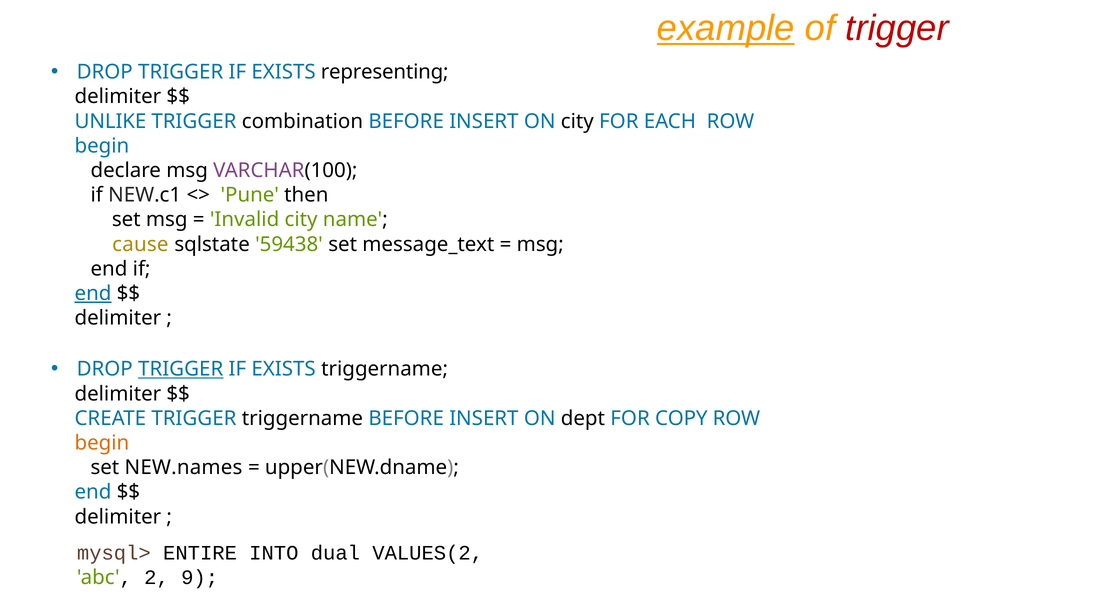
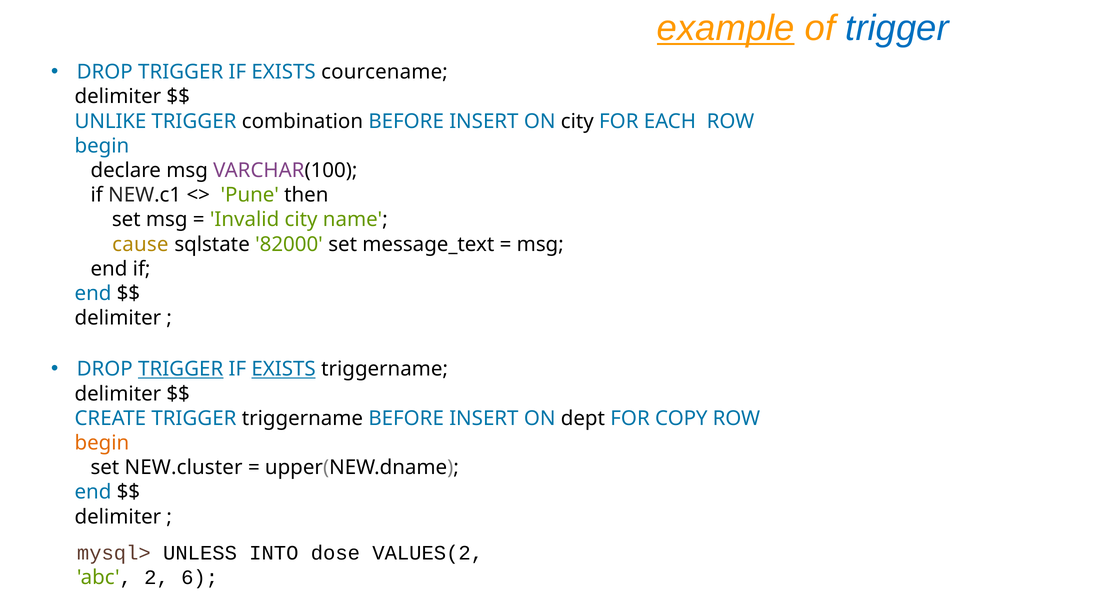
trigger colour: red -> blue (897, 28)
representing: representing -> courcename (385, 72)
59438: 59438 -> 82000 (289, 244)
end underline: present -> none (93, 294)
EXISTS underline: none -> present (284, 369)
NEW.names: NEW.names -> NEW.cluster (184, 468)
ENTIRE: ENTIRE -> UNLESS (200, 553)
dual: dual -> dose (335, 553)
9: 9 -> 6 (200, 578)
